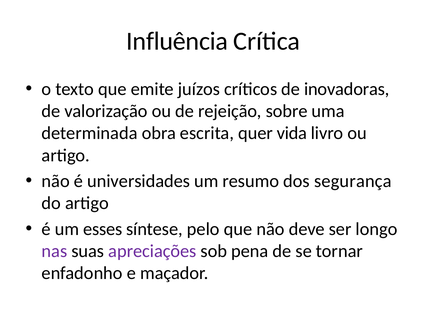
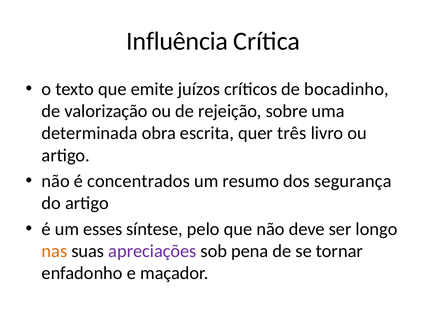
inovadoras: inovadoras -> bocadinho (347, 89)
vida: vida -> três (292, 133)
universidades: universidades -> concentrados (139, 181)
nas colour: purple -> orange (54, 251)
